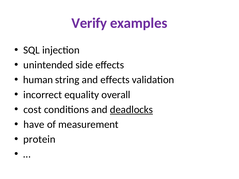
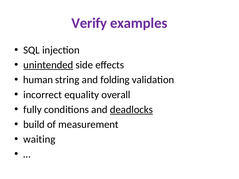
unintended underline: none -> present (48, 65)
and effects: effects -> folding (115, 80)
cost: cost -> fully (32, 110)
have: have -> build (34, 125)
protein: protein -> waiting (39, 139)
